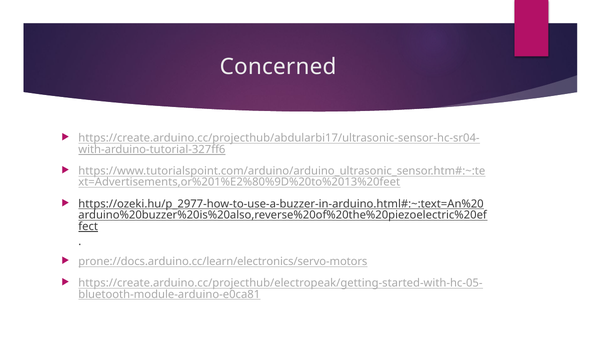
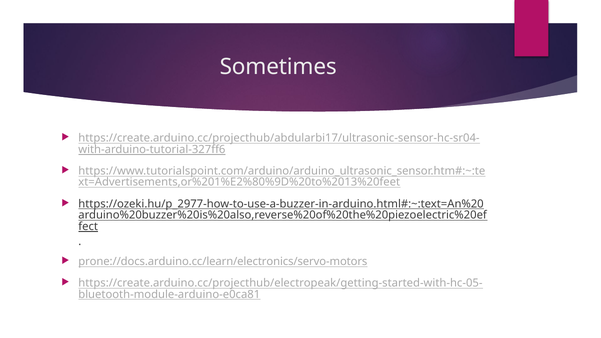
Concerned: Concerned -> Sometimes (278, 67)
